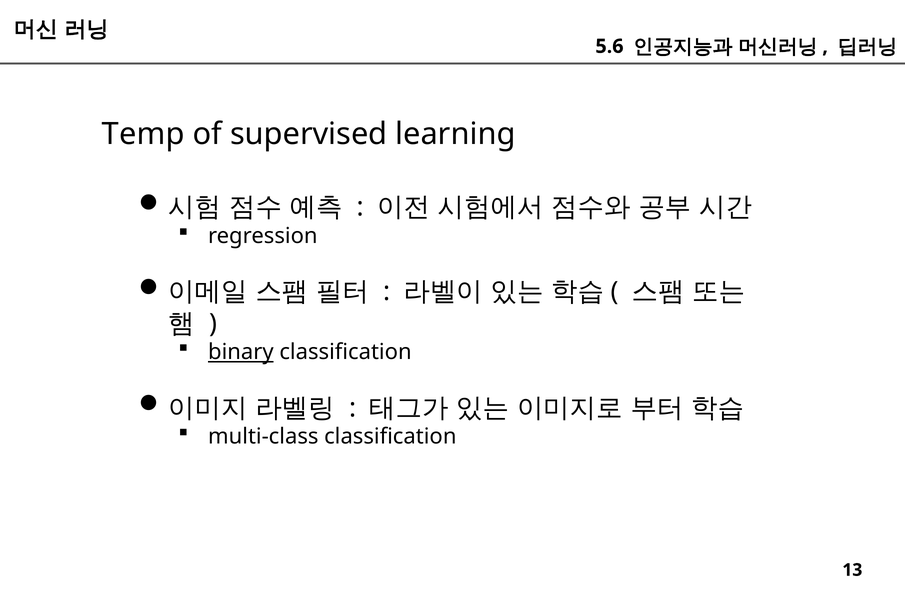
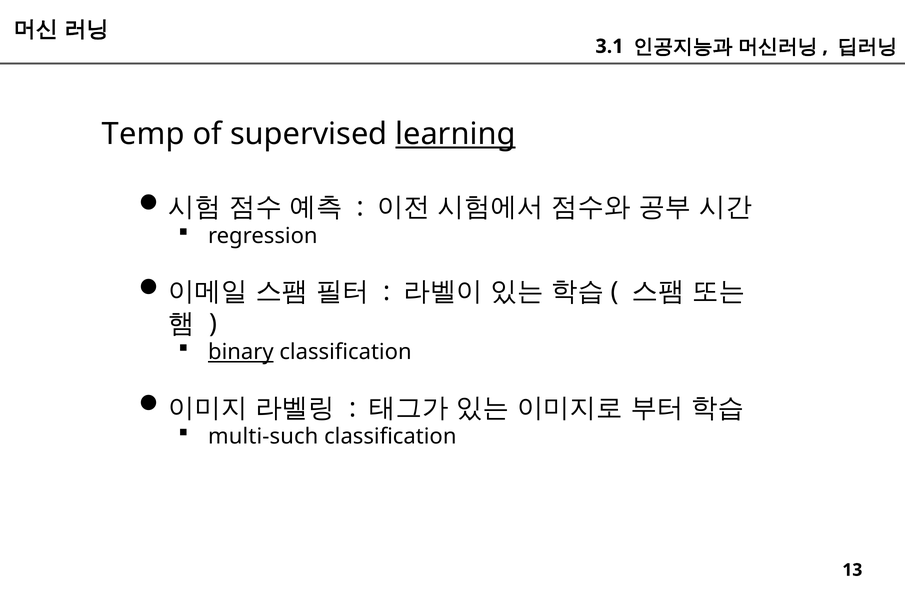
5.6: 5.6 -> 3.1 (609, 46)
learning underline: none -> present (455, 134)
multi-class: multi-class -> multi-such (263, 437)
